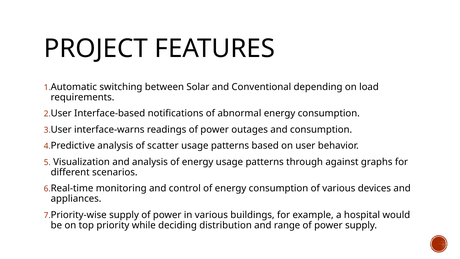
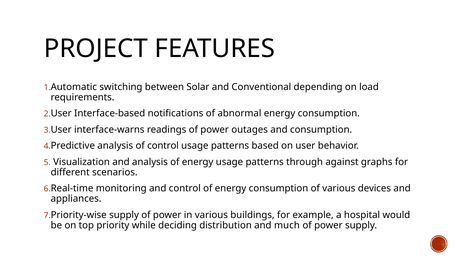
of scatter: scatter -> control (163, 146)
range: range -> much (287, 225)
